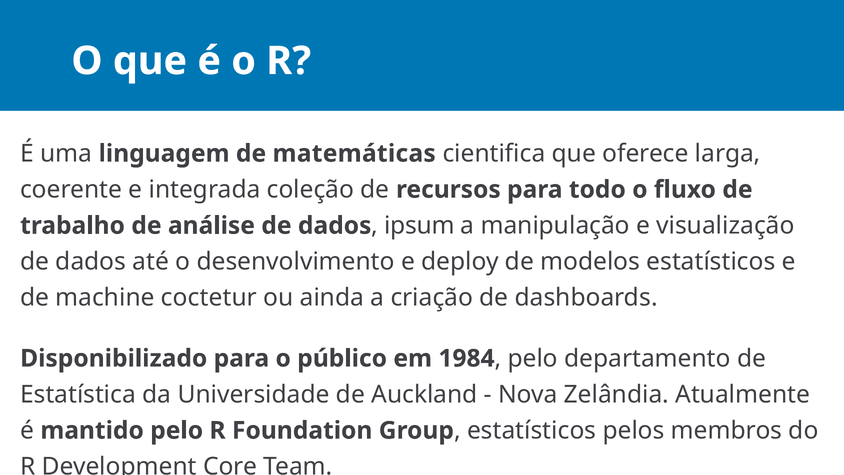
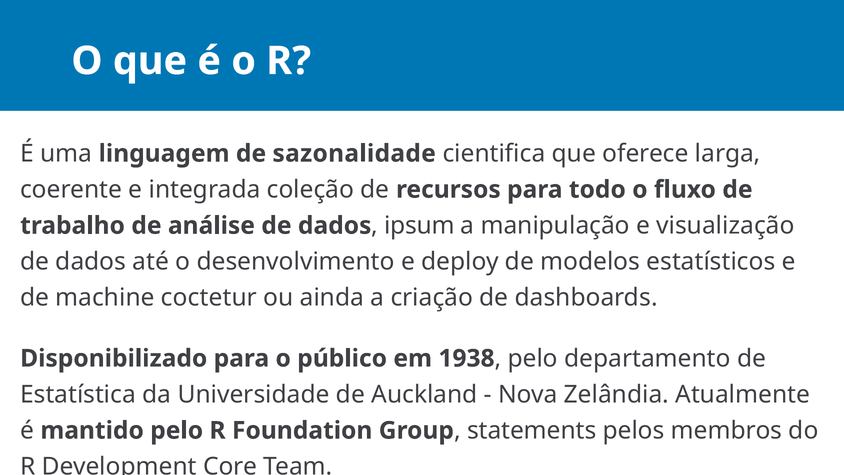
matemáticas: matemáticas -> sazonalidade (354, 153)
1984: 1984 -> 1938 (467, 358)
estatísticos: estatísticos -> statements (532, 430)
